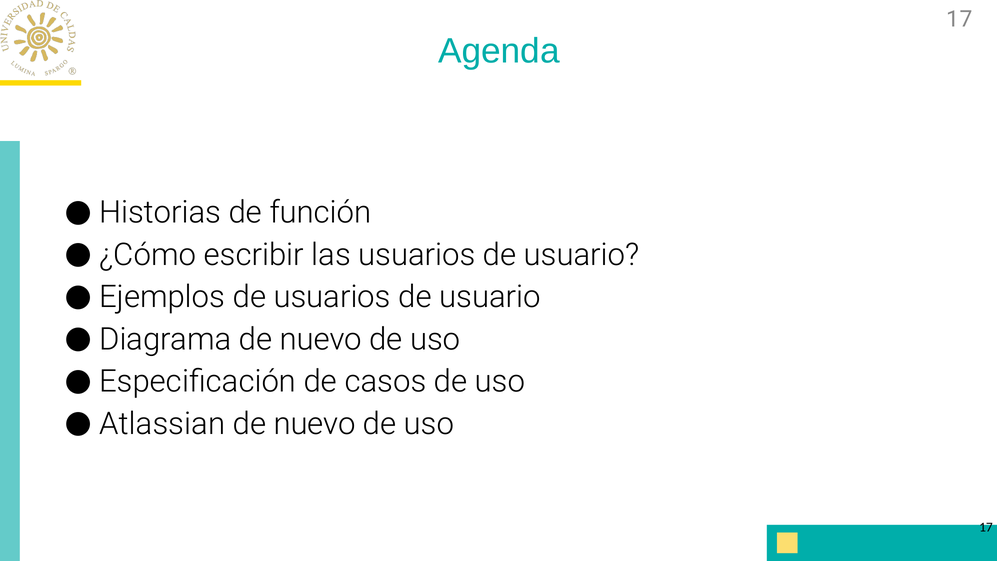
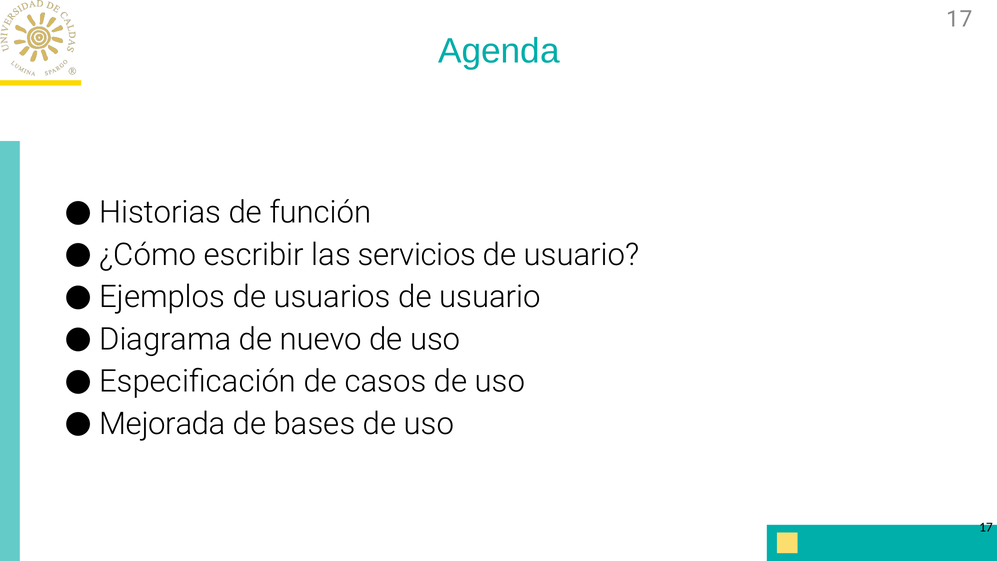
las usuarios: usuarios -> servicios (417, 255)
Atlassian: Atlassian -> Mejorada (162, 424)
nuevo: nuevo -> bases (315, 424)
